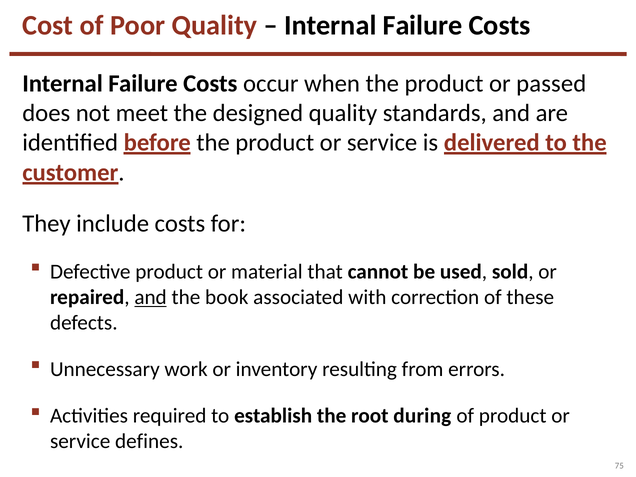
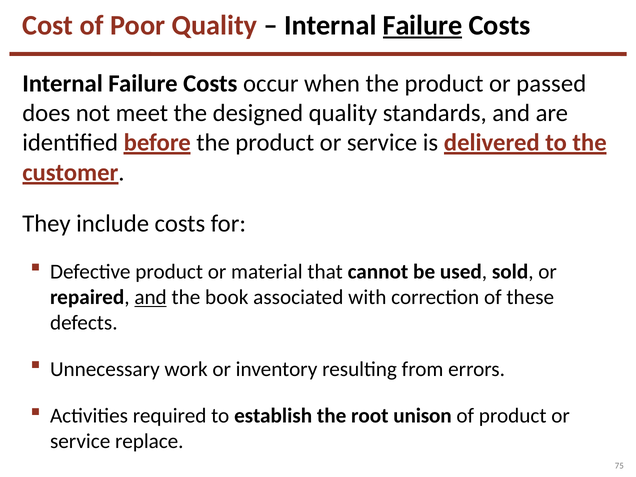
Failure underline: none -> present (423, 25)
during: during -> unison (423, 416)
defines: defines -> replace (149, 441)
